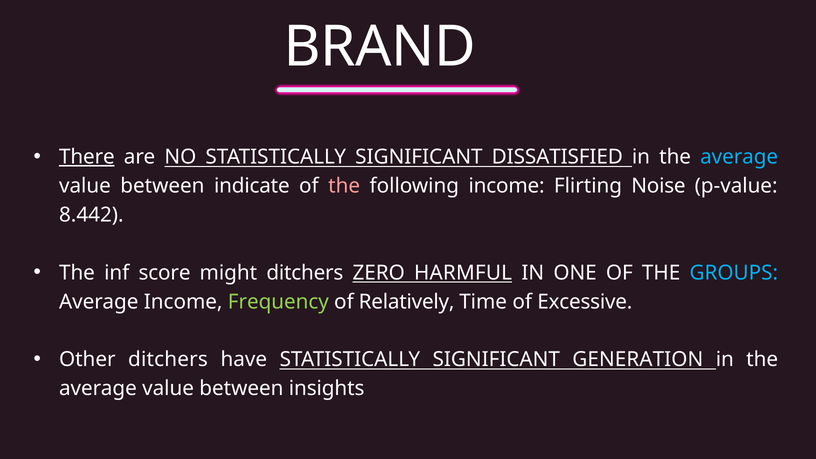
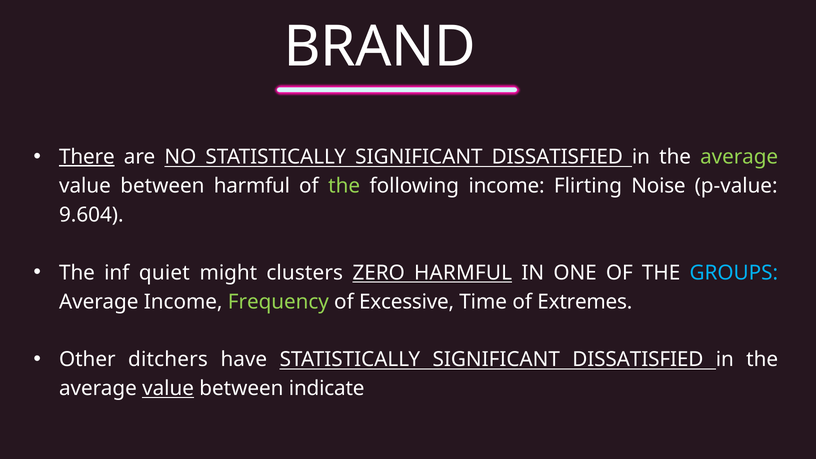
average colour: light blue -> light green (739, 157)
between indicate: indicate -> harmful (252, 186)
the colour: pink -> light green (344, 186)
8.442: 8.442 -> 9.604 (91, 215)
score: score -> quiet (164, 273)
might ditchers: ditchers -> clusters (305, 273)
Relatively: Relatively -> Excessive (407, 302)
Excessive: Excessive -> Extremes (585, 302)
have STATISTICALLY SIGNIFICANT GENERATION: GENERATION -> DISSATISFIED (638, 360)
value underline: none -> present (168, 389)
insights: insights -> indicate (327, 389)
